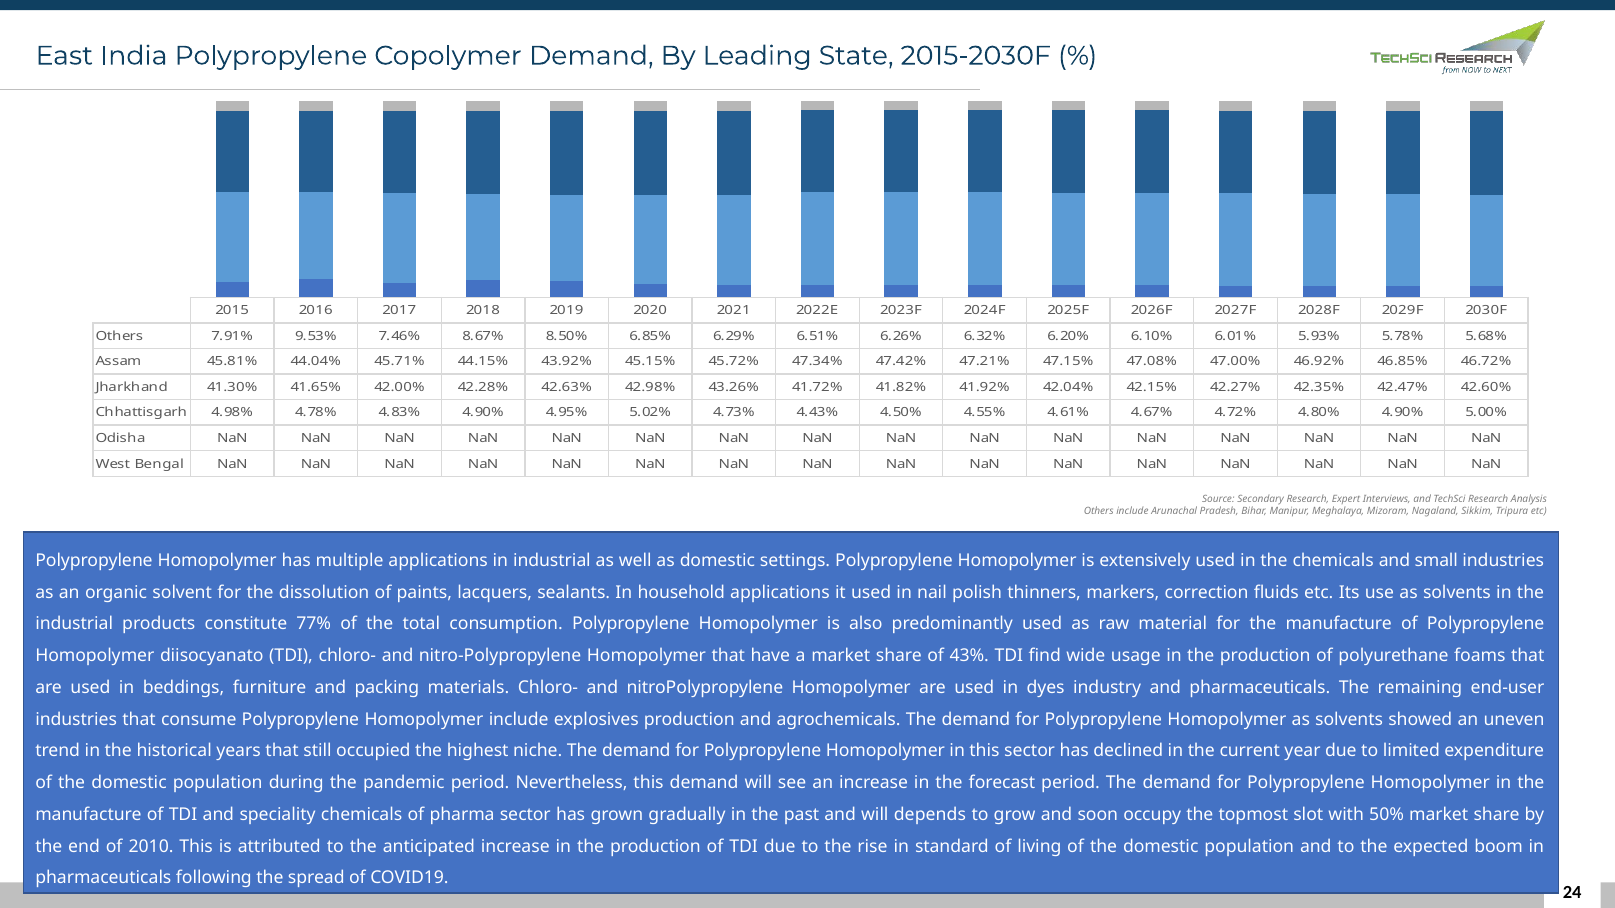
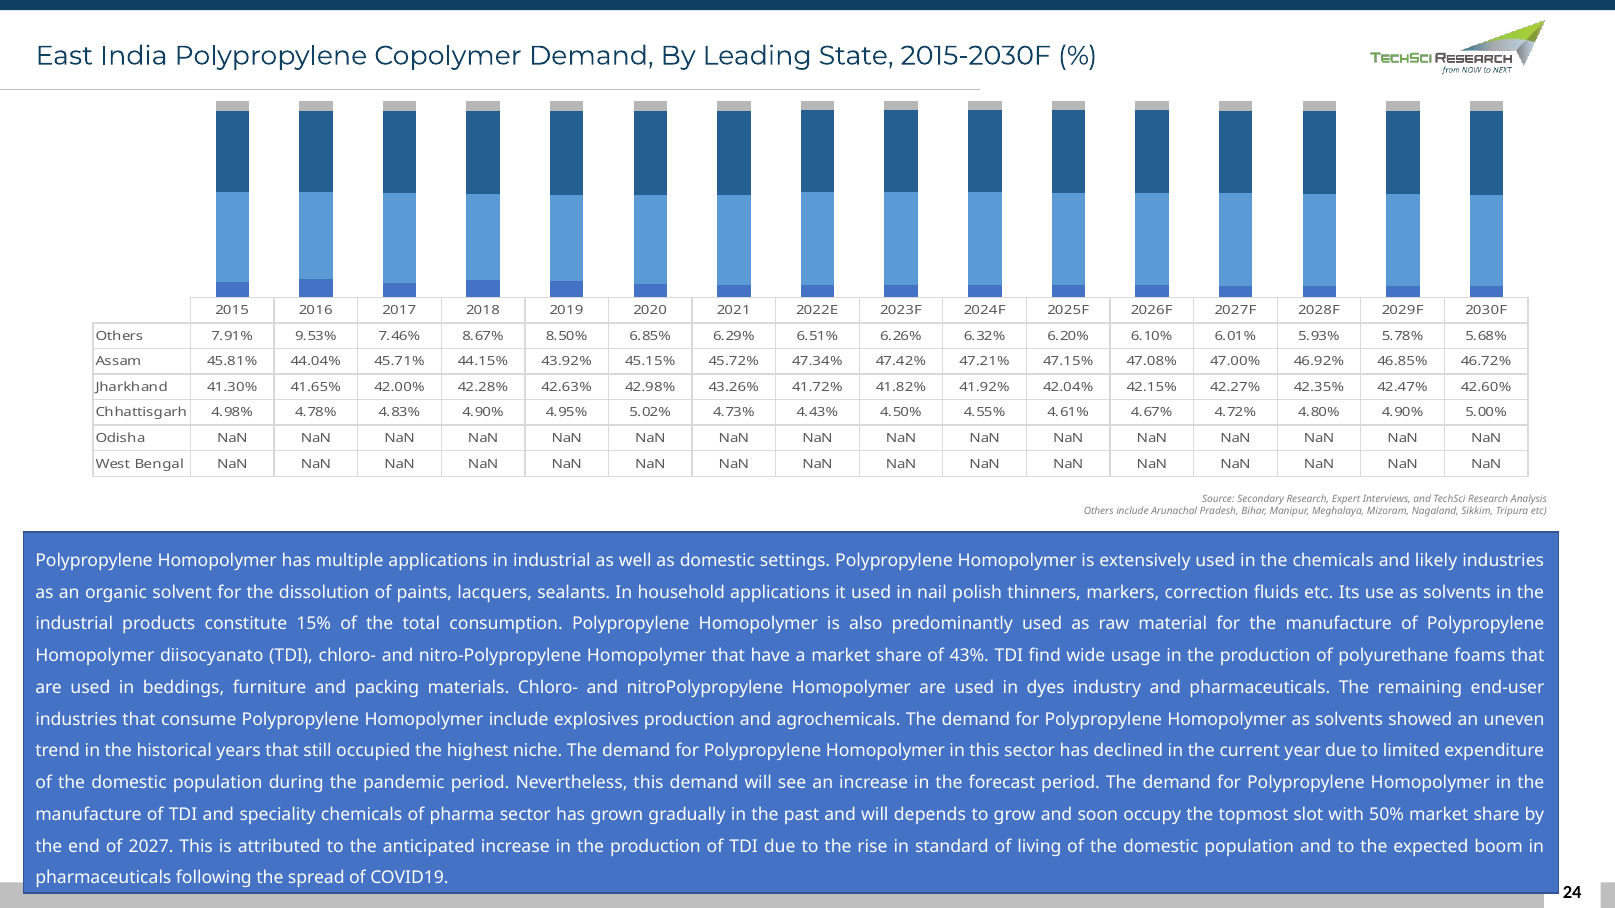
small: small -> likely (1436, 561)
77%: 77% -> 15% (314, 624)
2010: 2010 -> 2027 (151, 847)
